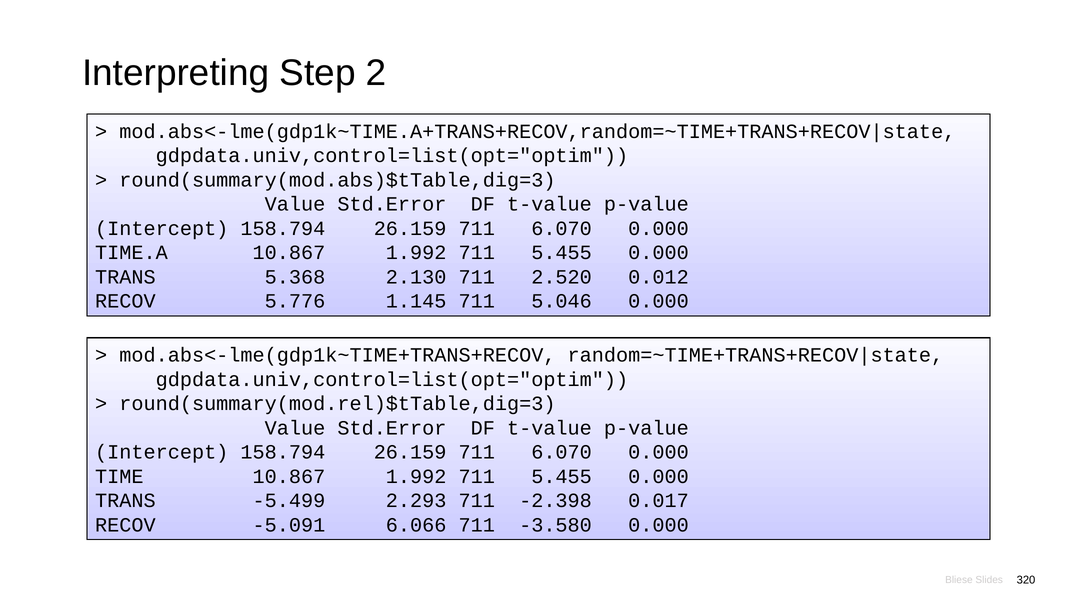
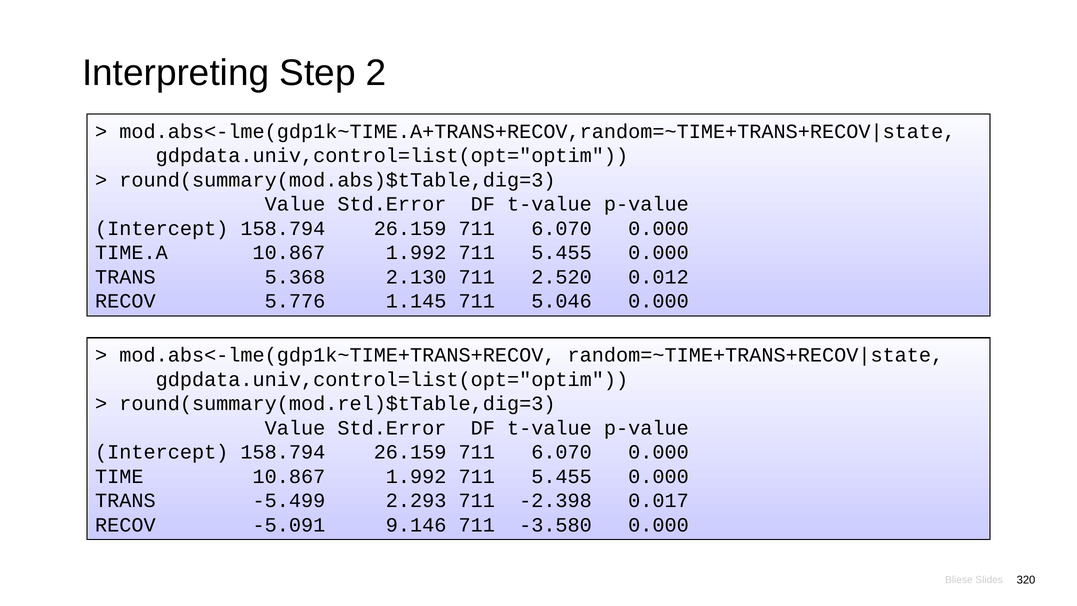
6.066: 6.066 -> 9.146 (416, 525)
